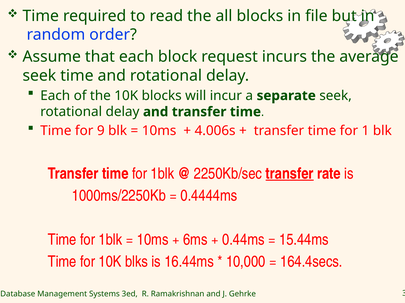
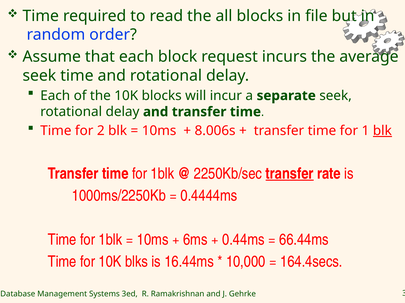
9: 9 -> 2 (101, 131)
4.006s: 4.006s -> 8.006s (215, 131)
blk underline: none -> present (382, 131)
15.44ms: 15.44ms -> 66.44ms (304, 240)
